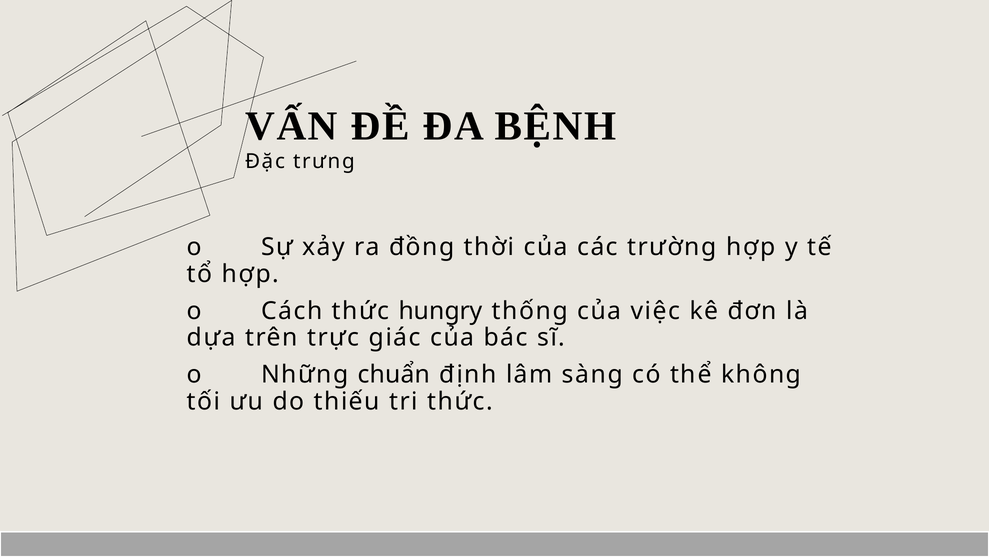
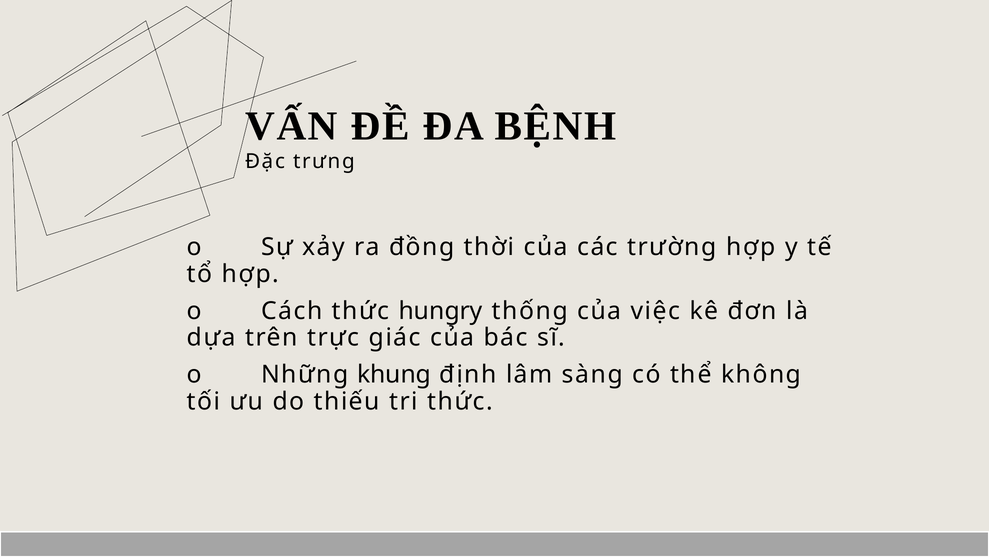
chuẩn: chuẩn -> khung (394, 374)
